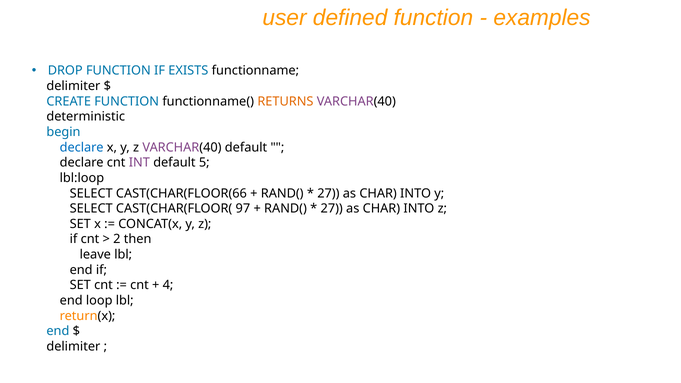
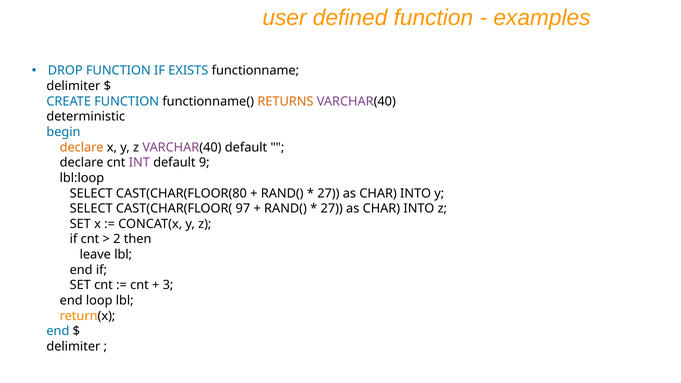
declare colour: blue -> orange (82, 147)
5: 5 -> 9 (204, 163)
CAST(CHAR(FLOOR(66: CAST(CHAR(FLOOR(66 -> CAST(CHAR(FLOOR(80 (181, 193)
4: 4 -> 3 (168, 285)
